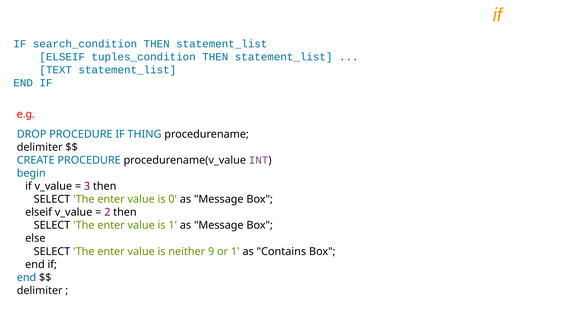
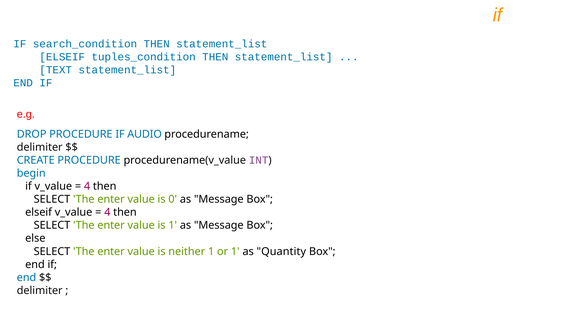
THING: THING -> AUDIO (145, 134)
3: 3 -> 4 (87, 186)
2: 2 -> 4 (107, 212)
neither 9: 9 -> 1 (211, 251)
Contains: Contains -> Quantity (281, 251)
